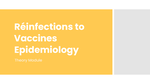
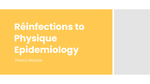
Vaccines: Vaccines -> Physique (36, 39)
